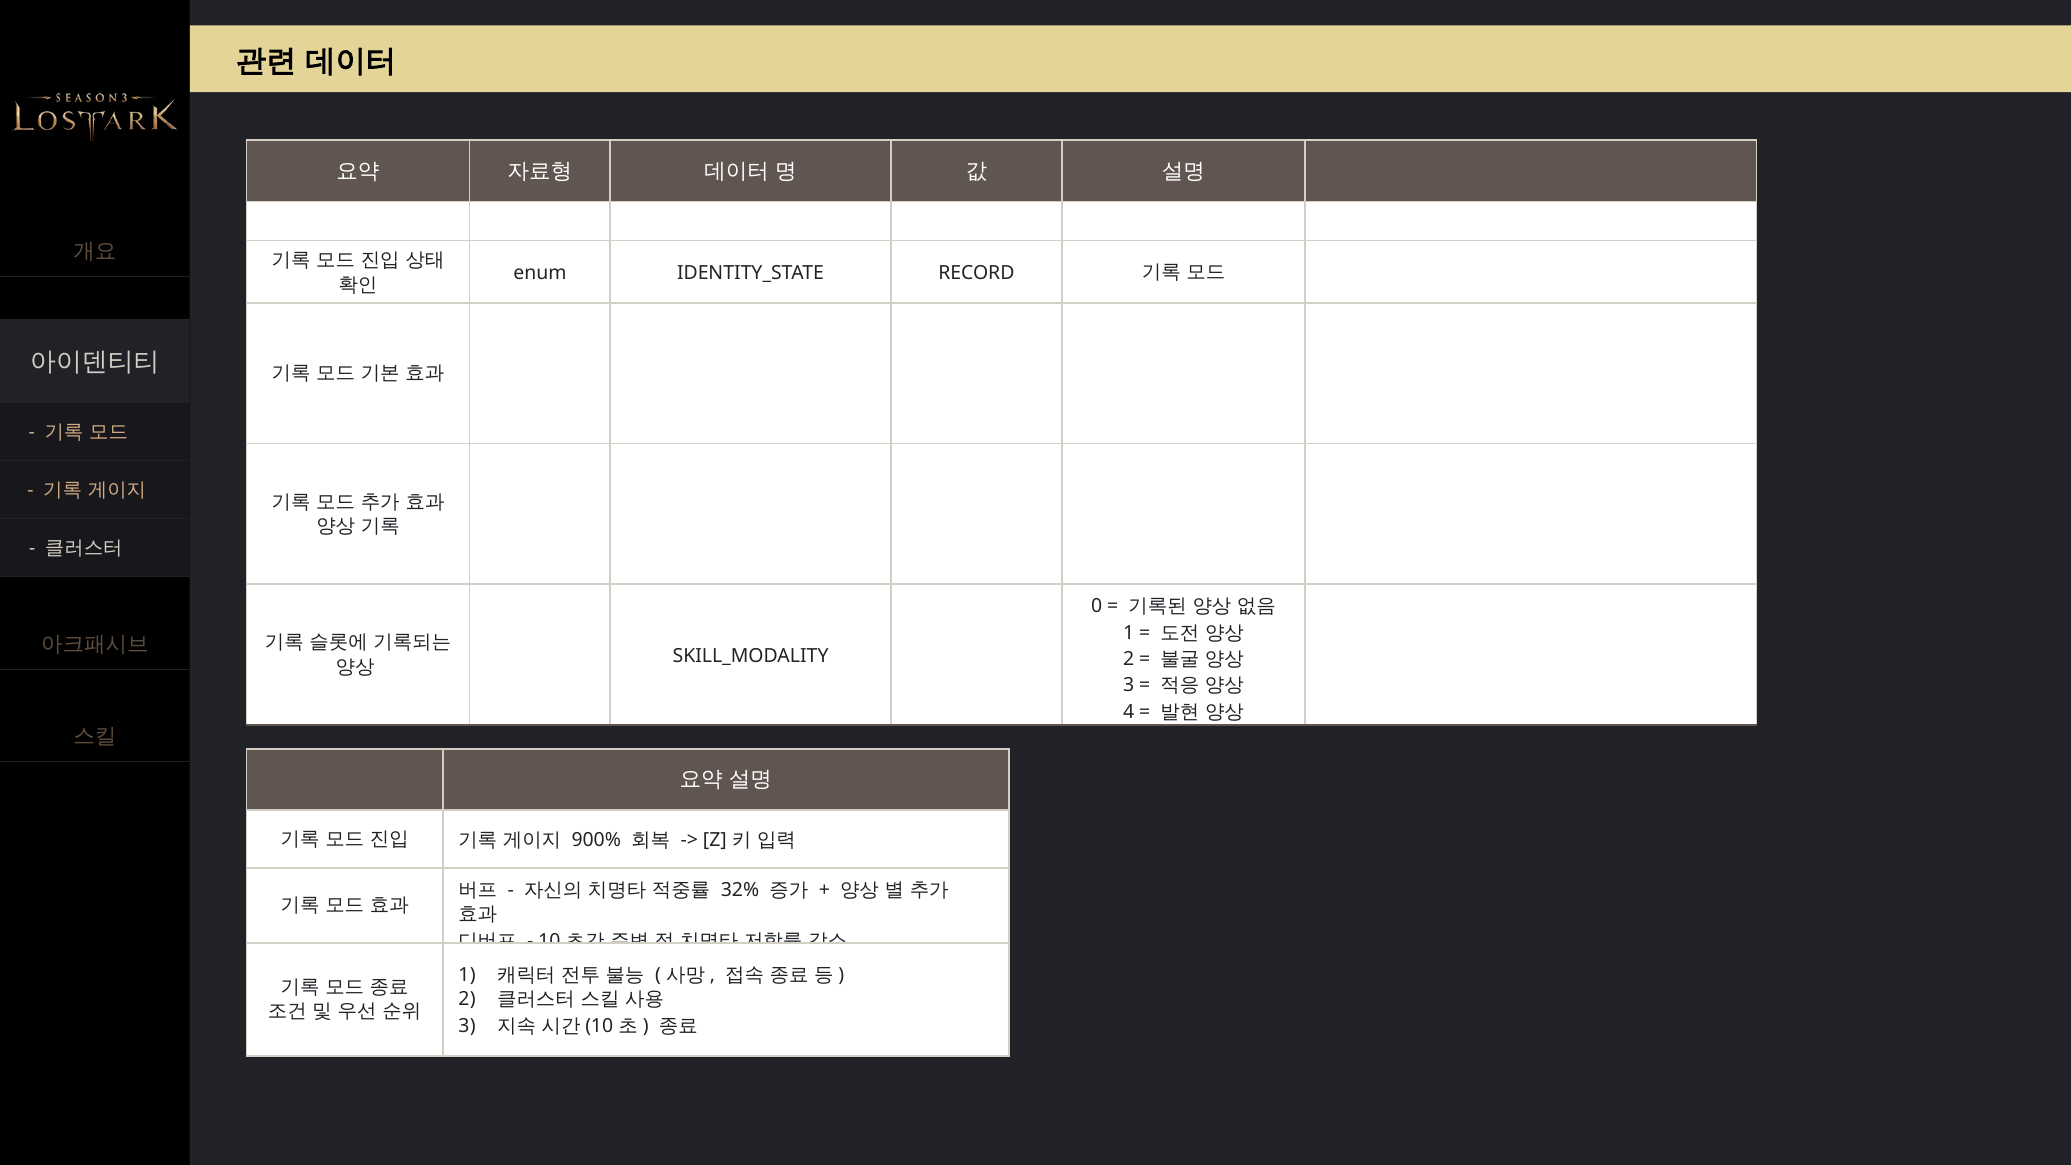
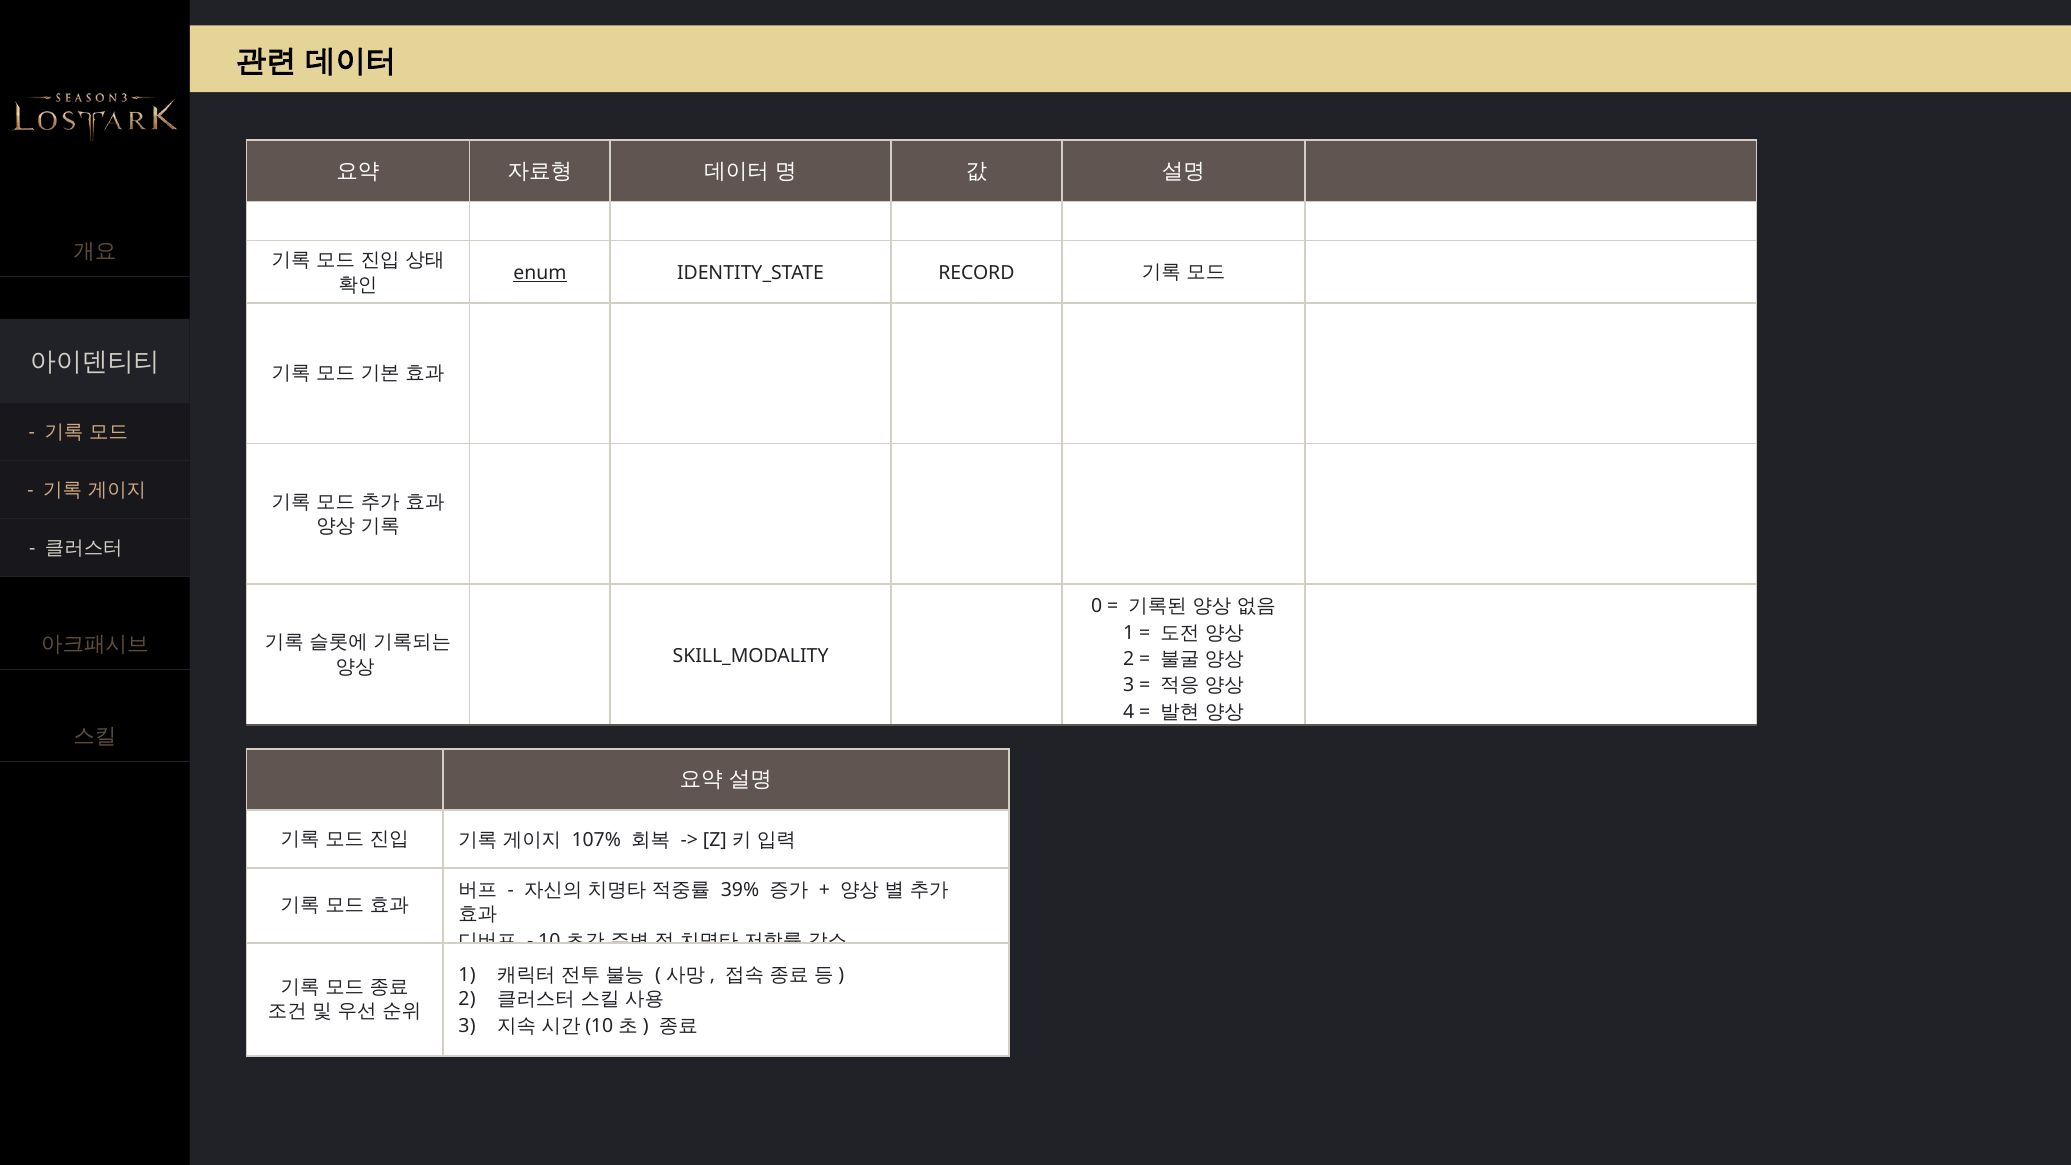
enum underline: none -> present (540, 273)
900%: 900% -> 107% (596, 840)
32%: 32% -> 39% (740, 890)
